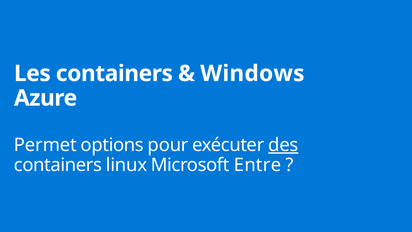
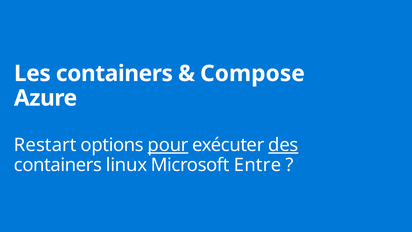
Windows: Windows -> Compose (252, 73)
Permet: Permet -> Restart (45, 145)
pour underline: none -> present (168, 145)
